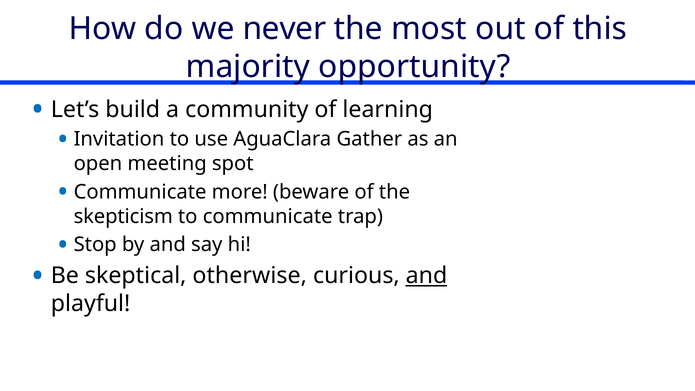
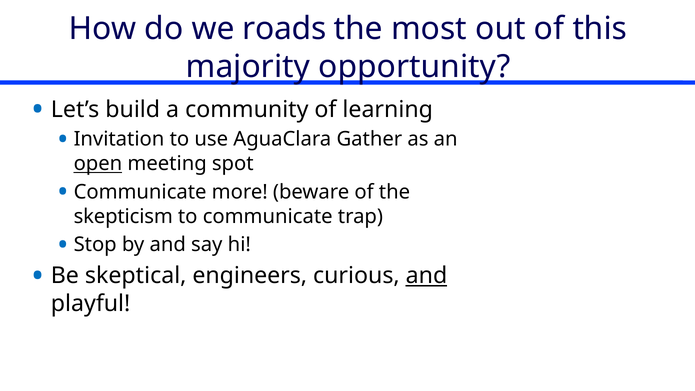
never: never -> roads (284, 29)
open underline: none -> present (98, 164)
otherwise: otherwise -> engineers (250, 276)
